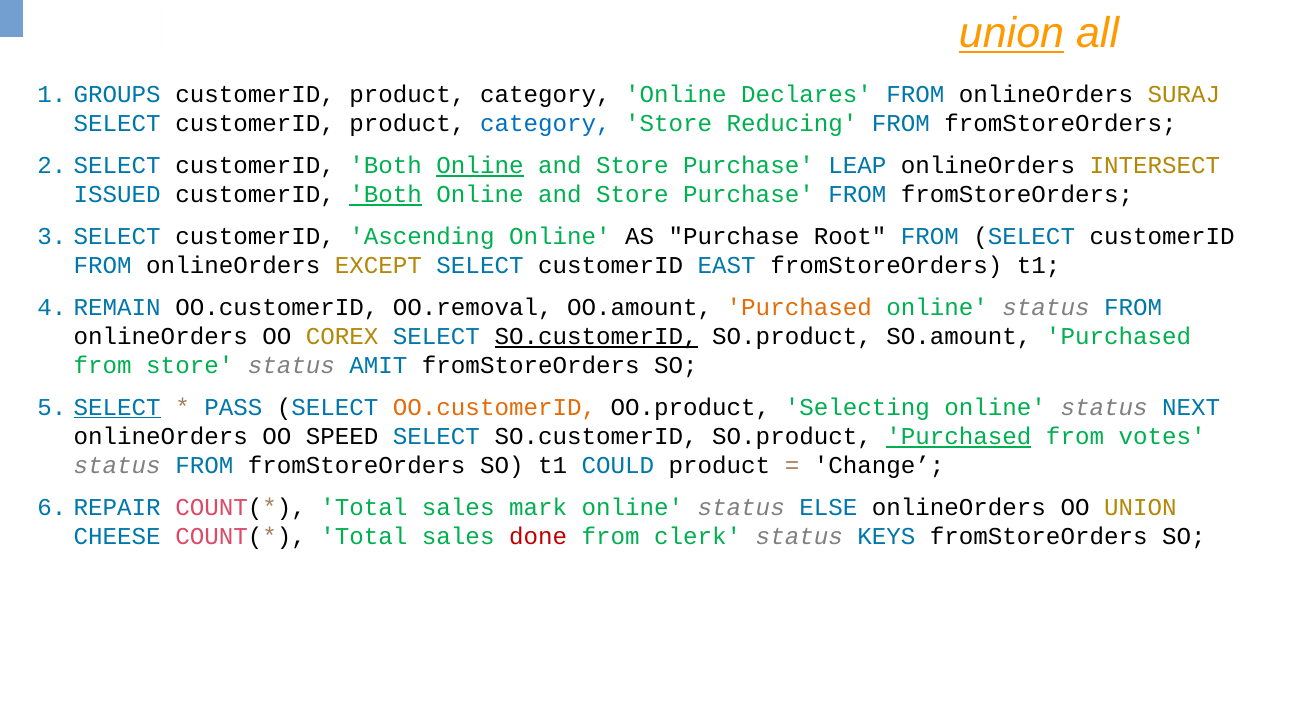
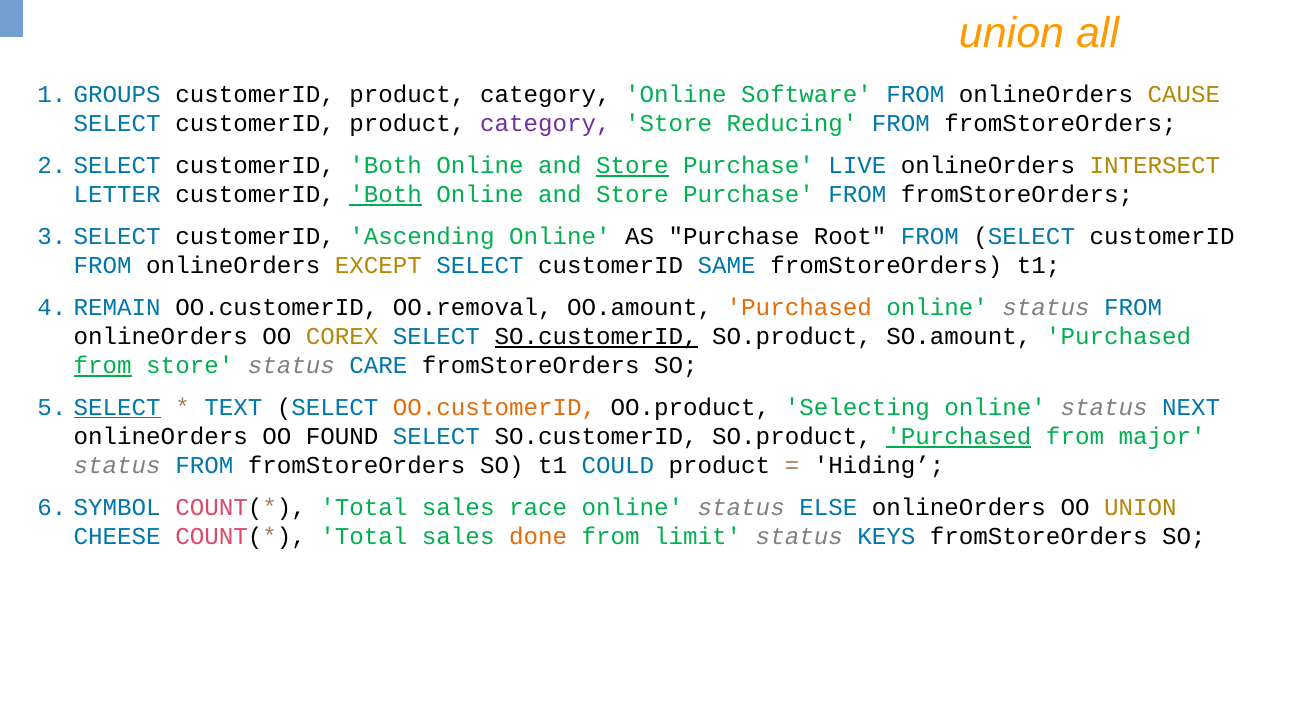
union underline: present -> none (1011, 34)
Declares: Declares -> Software (807, 94)
SURAJ: SURAJ -> CAUSE (1184, 94)
category colour: blue -> purple (545, 123)
Online underline: present -> none (480, 165)
Store underline: none -> present (632, 165)
LEAP: LEAP -> LIVE (857, 165)
ISSUED: ISSUED -> LETTER (117, 194)
EAST: EAST -> SAME (727, 265)
from underline: none -> present (103, 365)
AMIT: AMIT -> CARE (378, 365)
PASS: PASS -> TEXT (233, 407)
SPEED: SPEED -> FOUND (342, 436)
votes: votes -> major (1162, 436)
Change: Change -> Hiding (879, 465)
REPAIR: REPAIR -> SYMBOL (117, 507)
mark: mark -> race (538, 507)
done colour: red -> orange (538, 536)
clerk: clerk -> limit (698, 536)
